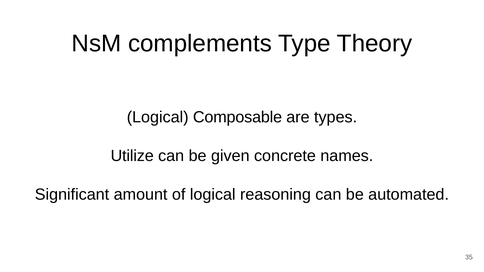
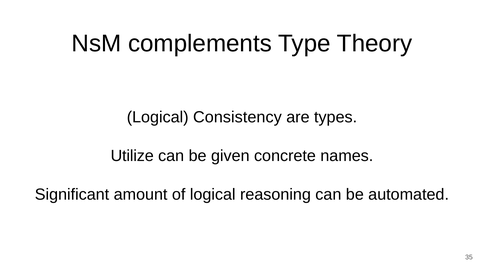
Composable: Composable -> Consistency (237, 117)
